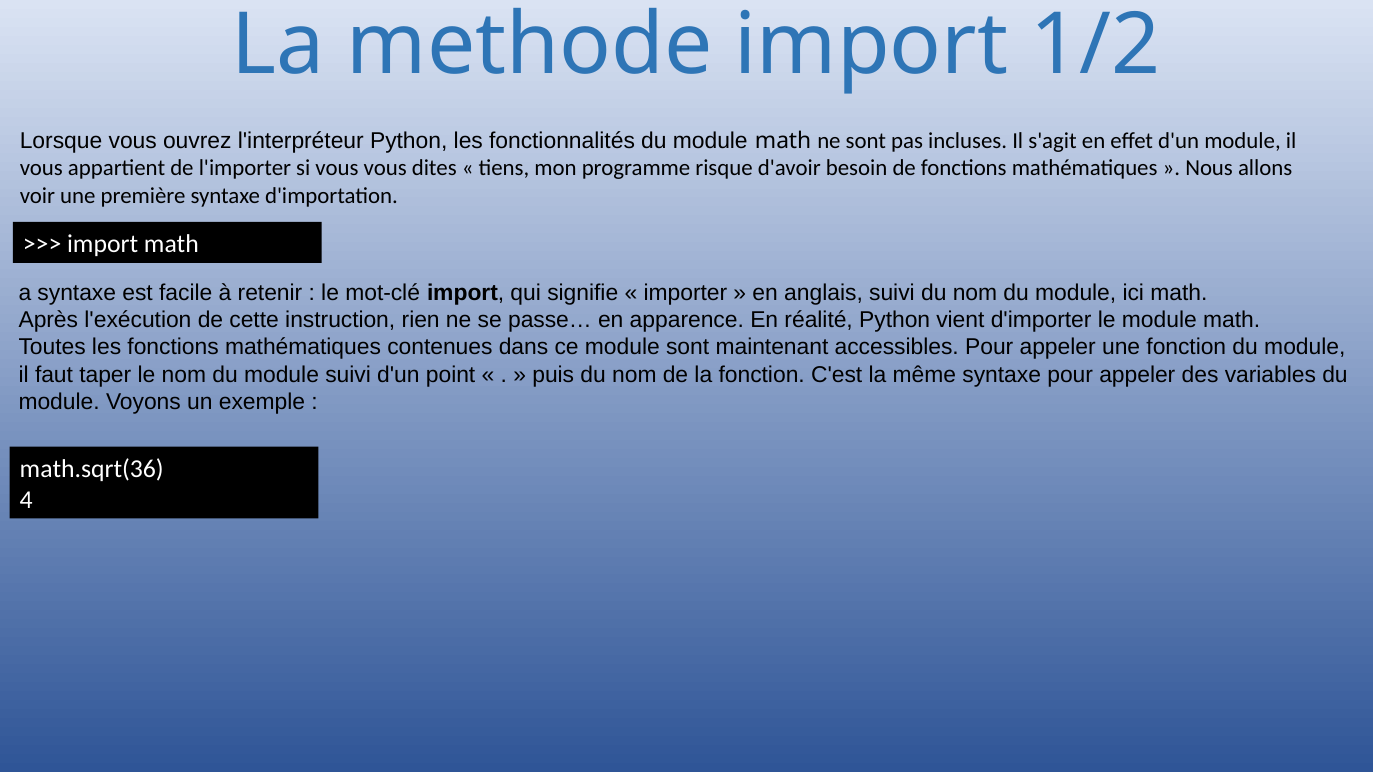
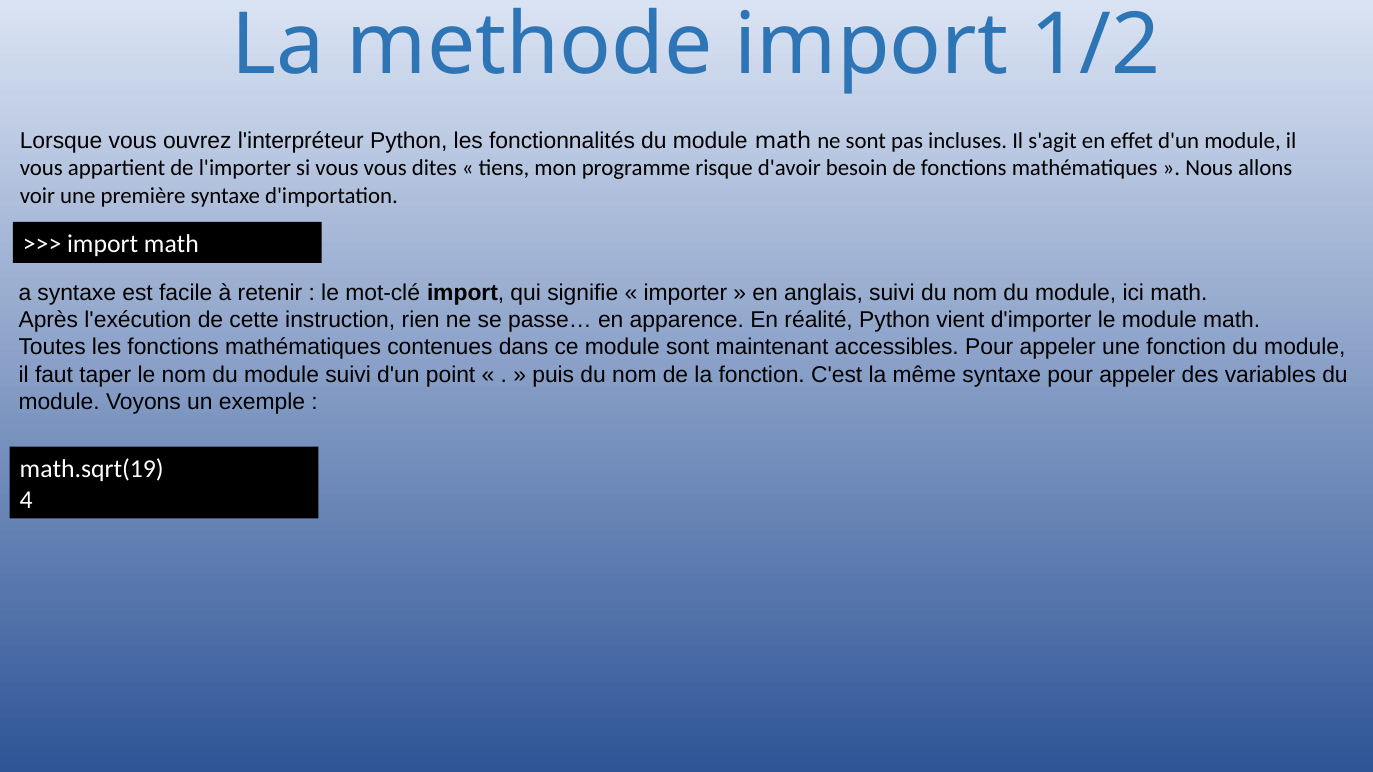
math.sqrt(36: math.sqrt(36 -> math.sqrt(19 (92, 469)
